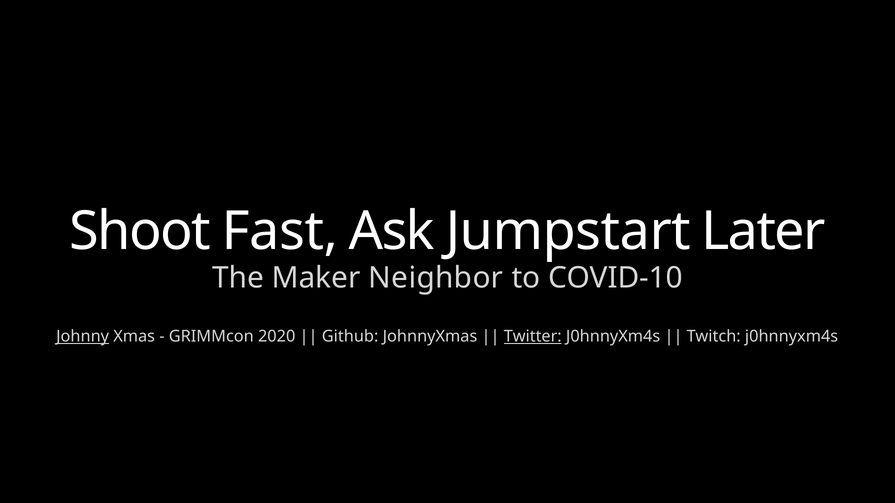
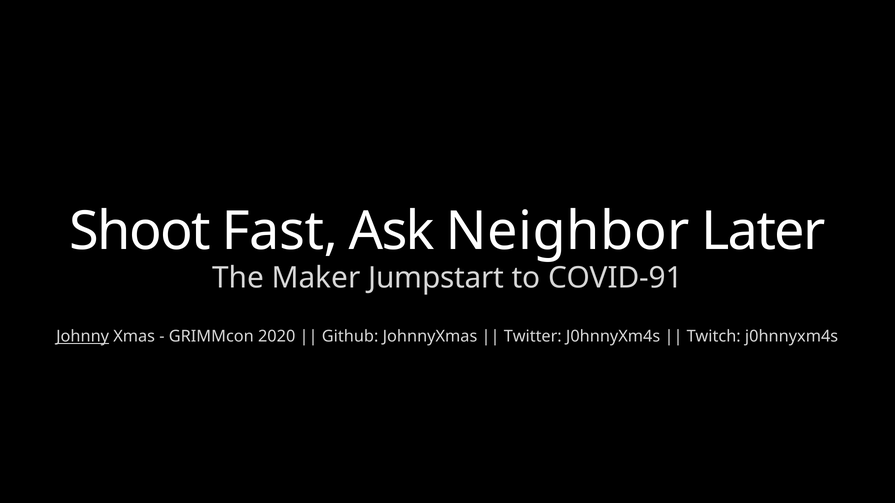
Jumpstart: Jumpstart -> Neighbor (568, 232)
Neighbor: Neighbor -> Jumpstart (436, 278)
COVID-10: COVID-10 -> COVID-91 (615, 278)
Twitter underline: present -> none (533, 337)
